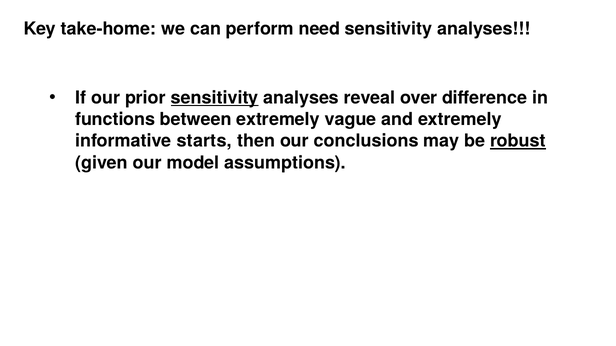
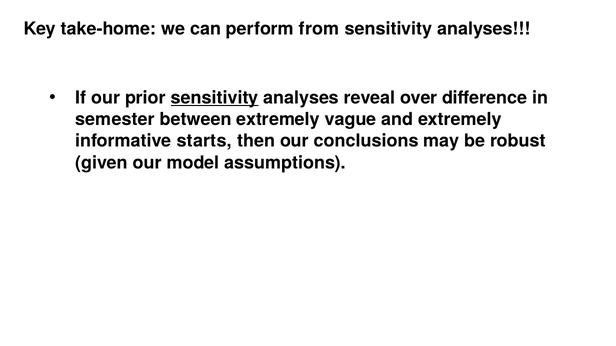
need: need -> from (319, 29)
functions: functions -> semester (115, 120)
robust underline: present -> none (518, 141)
